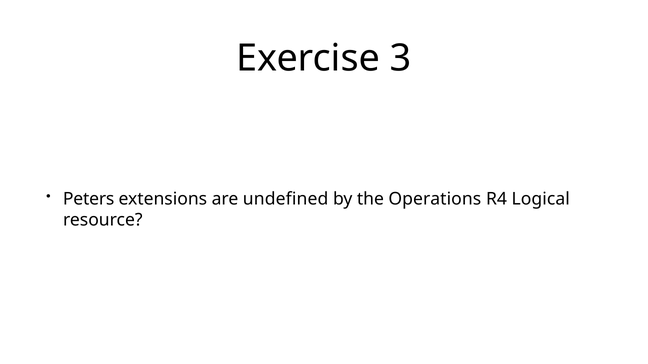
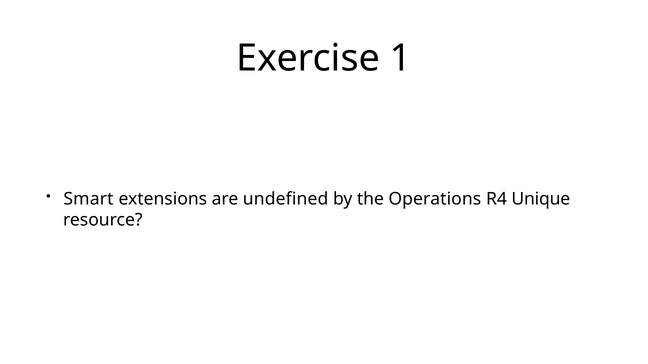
3: 3 -> 1 (401, 58)
Peters: Peters -> Smart (88, 199)
Logical: Logical -> Unique (541, 199)
